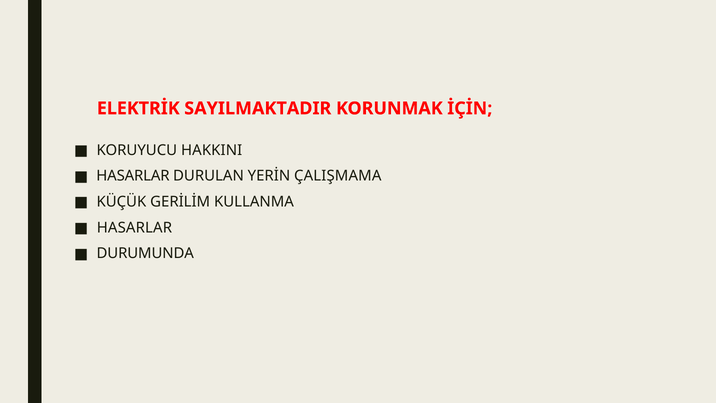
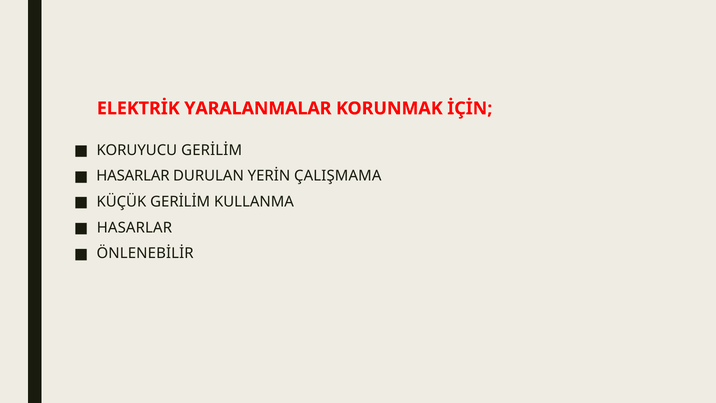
SAYILMAKTADIR: SAYILMAKTADIR -> YARALANMALAR (258, 108)
KORUYUCU HAKKINI: HAKKINI -> GERİLİM (212, 150)
DURUMUNDA: DURUMUNDA -> ÖNLENEBİLİR (145, 253)
